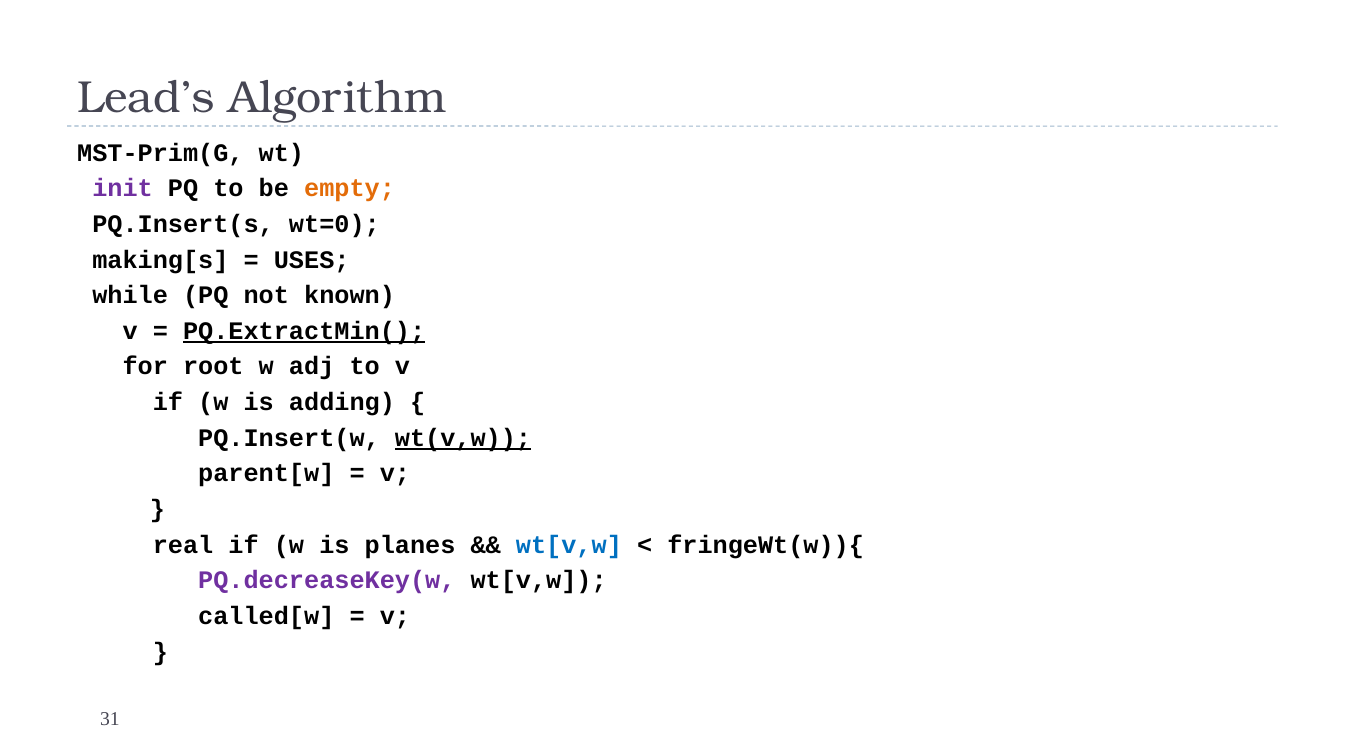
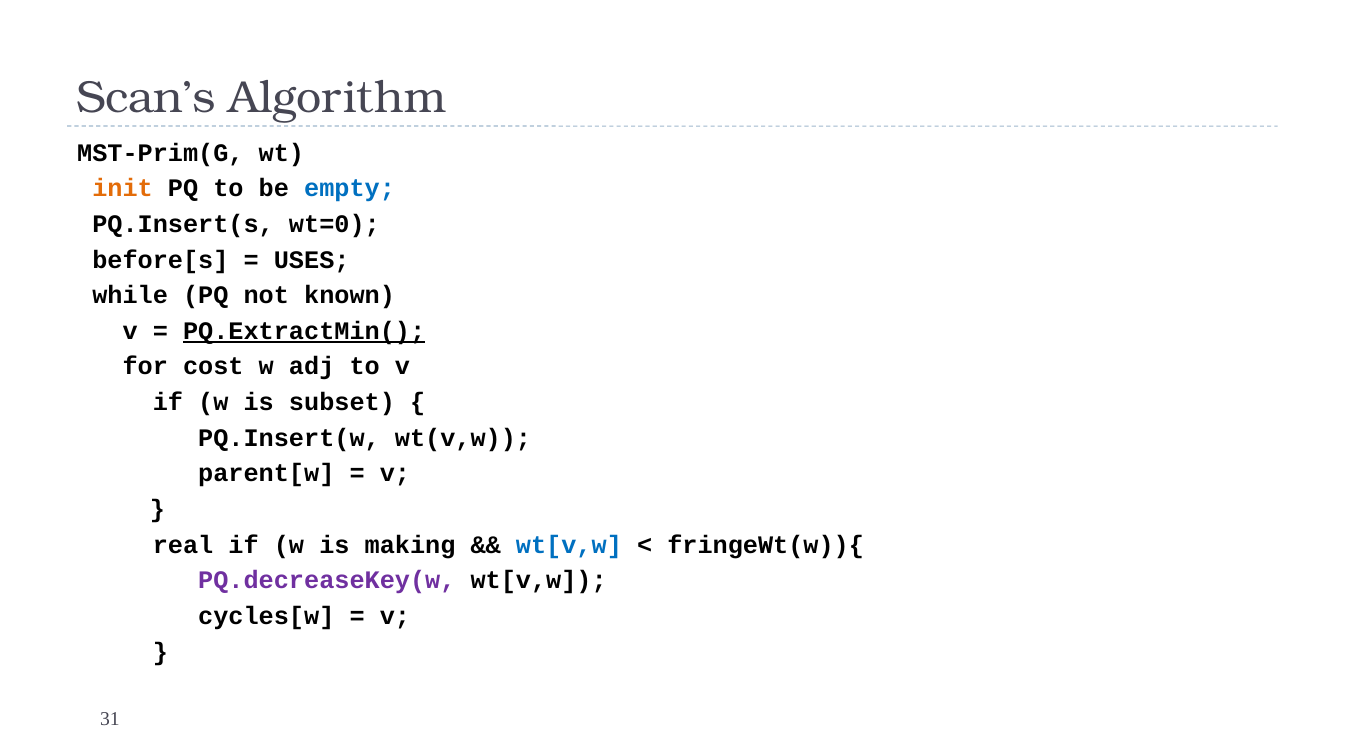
Lead’s: Lead’s -> Scan’s (146, 97)
init colour: purple -> orange (123, 189)
empty colour: orange -> blue (350, 189)
making[s: making[s -> before[s (160, 260)
root: root -> cost (213, 367)
adding: adding -> subset (342, 403)
wt(v,w underline: present -> none (463, 438)
planes: planes -> making (410, 545)
called[w: called[w -> cycles[w (266, 617)
